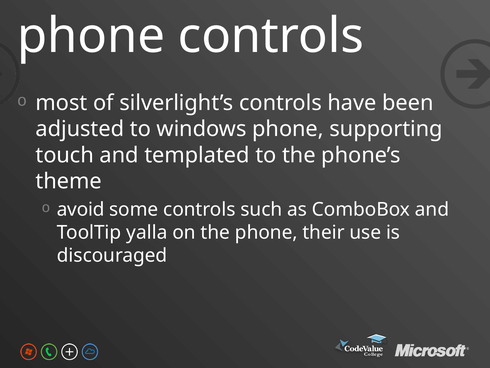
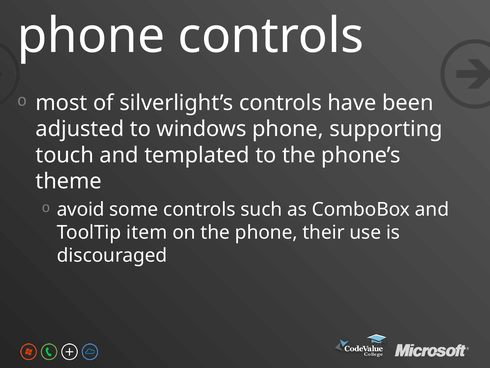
yalla: yalla -> item (147, 232)
